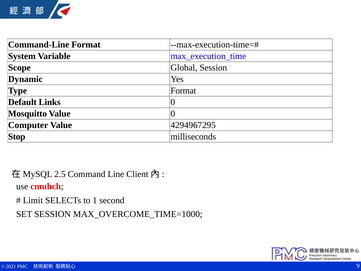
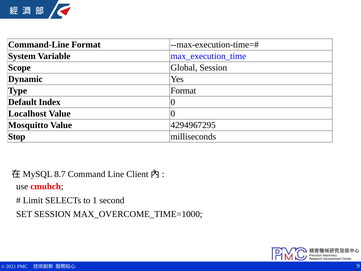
Links: Links -> Index (50, 102)
Mosquitto: Mosquitto -> Localhost (27, 113)
Computer: Computer -> Mosquitto (28, 125)
2.5: 2.5 -> 8.7 (60, 174)
